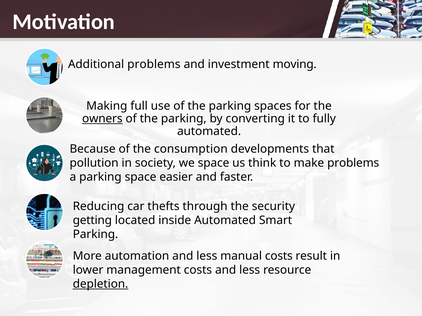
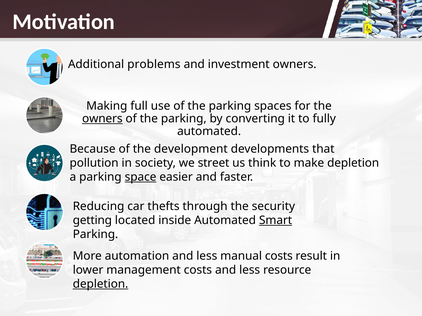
investment moving: moving -> owners (295, 64)
consumption: consumption -> development (191, 149)
we space: space -> street (214, 163)
make problems: problems -> depletion (353, 163)
space underline: none -> present (141, 177)
Smart underline: none -> present (276, 221)
